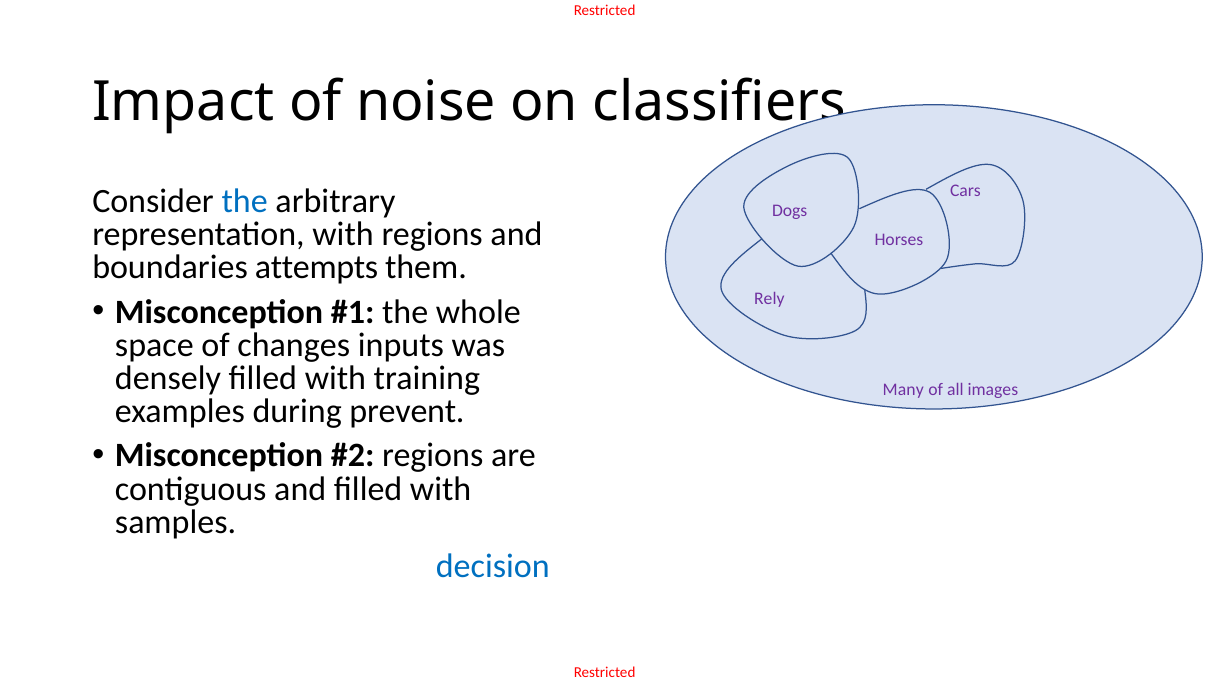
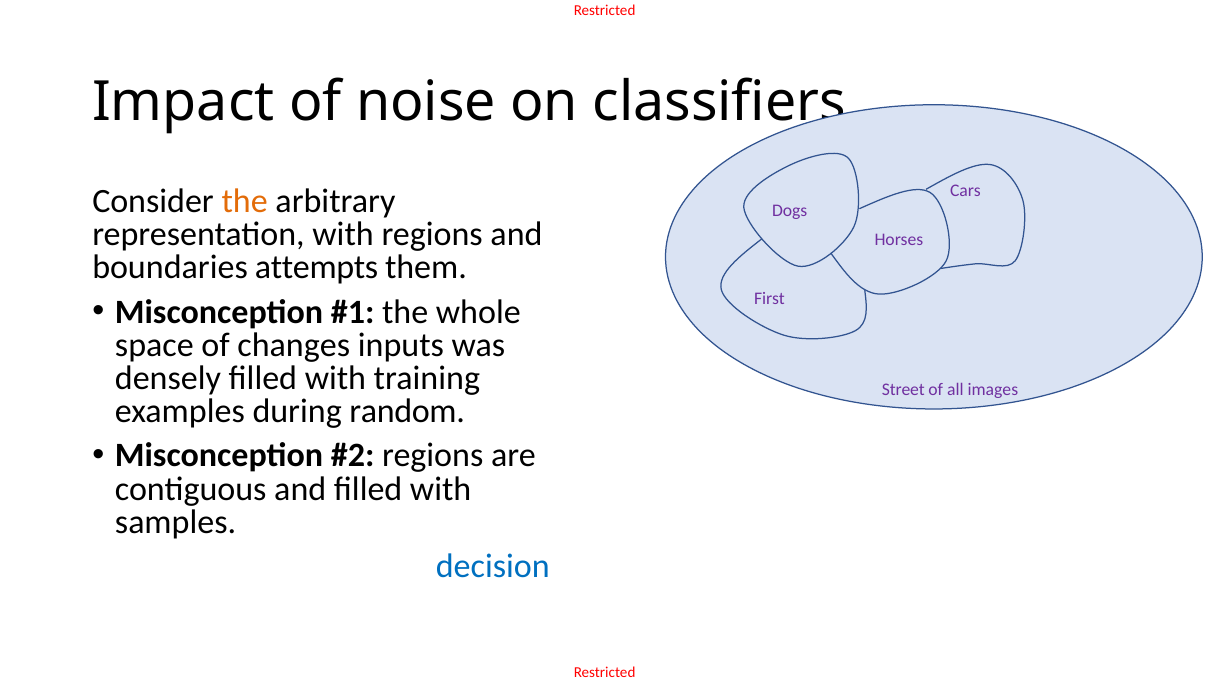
the colour: blue -> orange (245, 201)
Rely: Rely -> First (769, 298)
Many: Many -> Street (903, 389)
prevent: prevent -> random (407, 411)
